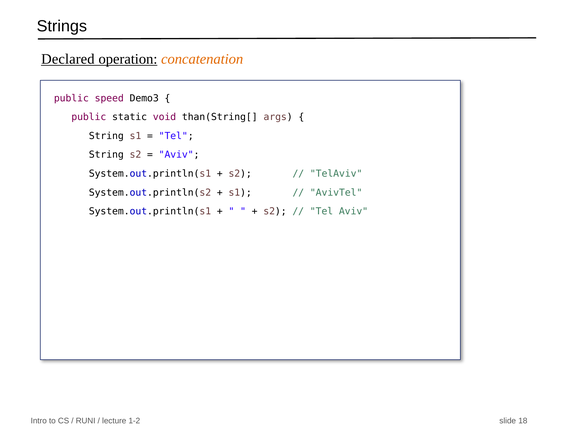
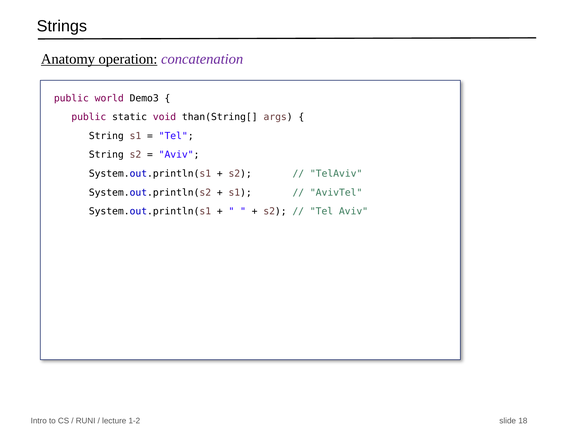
Declared: Declared -> Anatomy (68, 59)
concatenation colour: orange -> purple (202, 59)
speed: speed -> world (109, 98)
